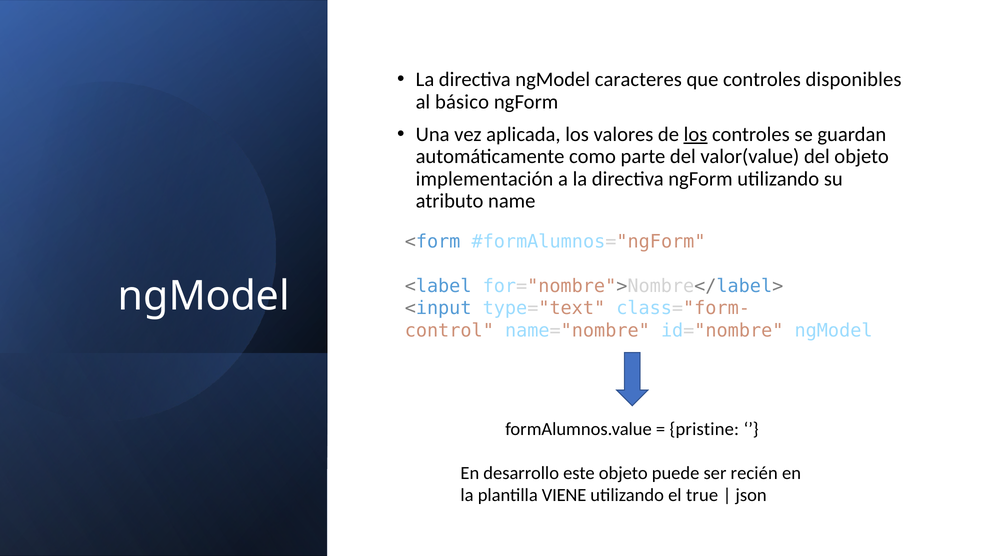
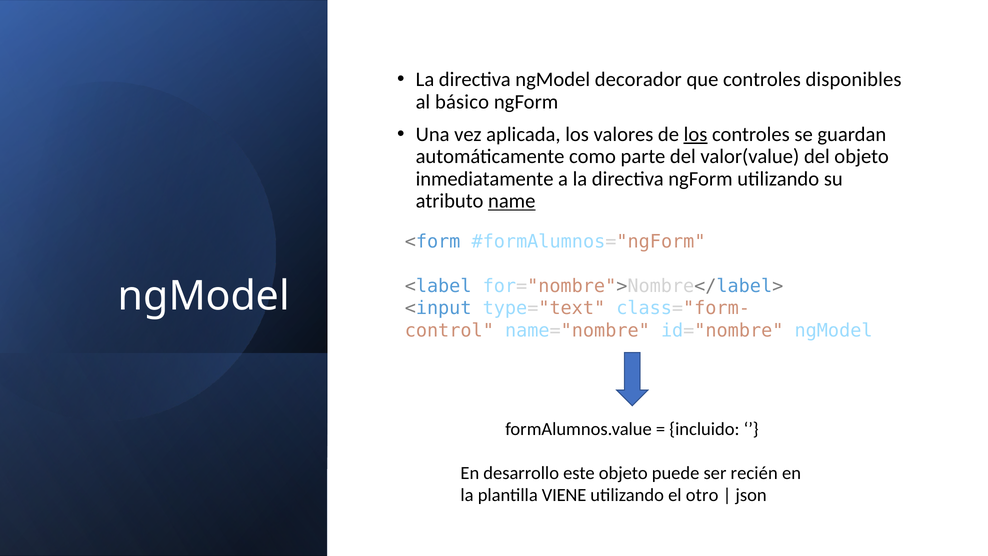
caracteres: caracteres -> decorador (638, 79)
implementación: implementación -> inmediatamente (485, 179)
name underline: none -> present (512, 201)
pristine: pristine -> incluido (704, 429)
true: true -> otro (702, 495)
